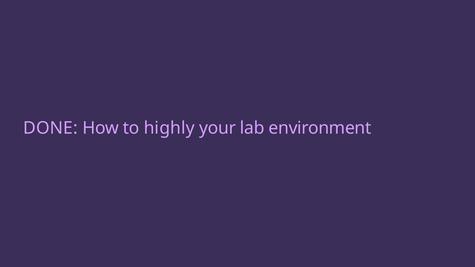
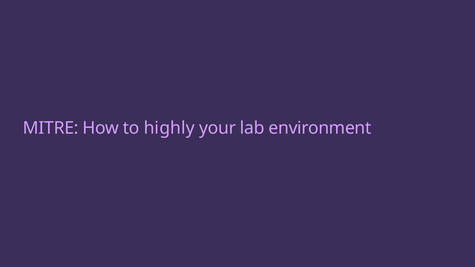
DONE: DONE -> MITRE (51, 128)
